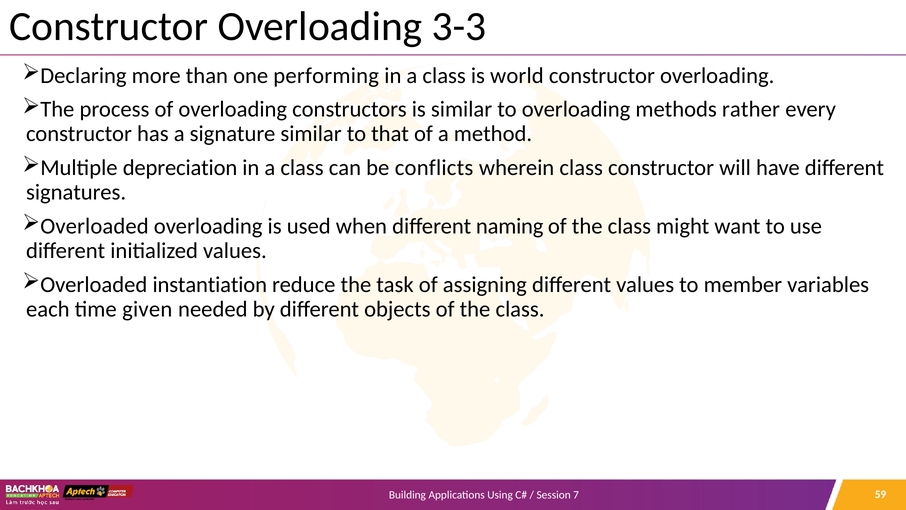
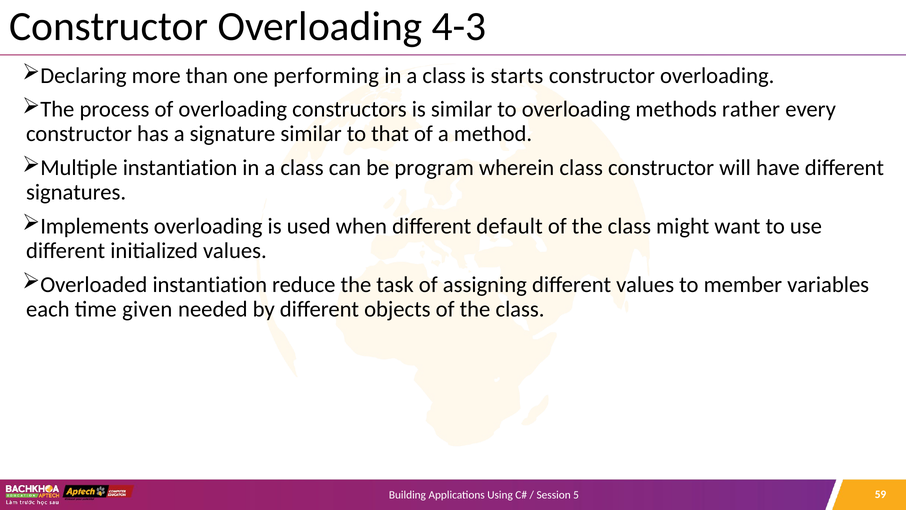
3-3: 3-3 -> 4-3 (459, 27)
world: world -> starts (517, 76)
Multiple depreciation: depreciation -> instantiation (180, 168)
conflicts: conflicts -> program (434, 168)
Overloaded: Overloaded -> Implements (95, 226)
naming: naming -> default (510, 226)
7: 7 -> 5 (576, 495)
